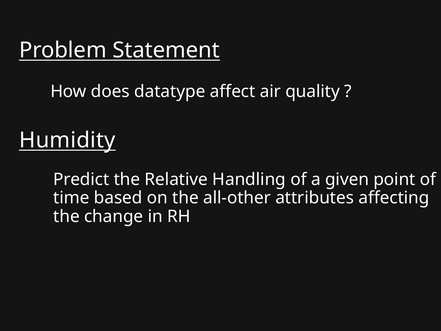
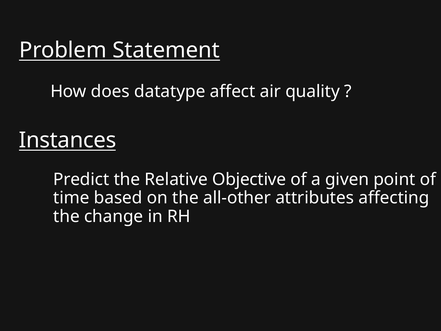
Humidity: Humidity -> Instances (68, 140)
Handling: Handling -> Objective (249, 179)
